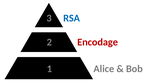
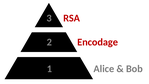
RSA colour: blue -> red (72, 18)
